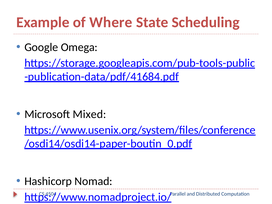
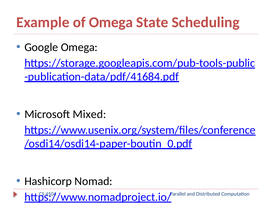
of Where: Where -> Omega (111, 22)
